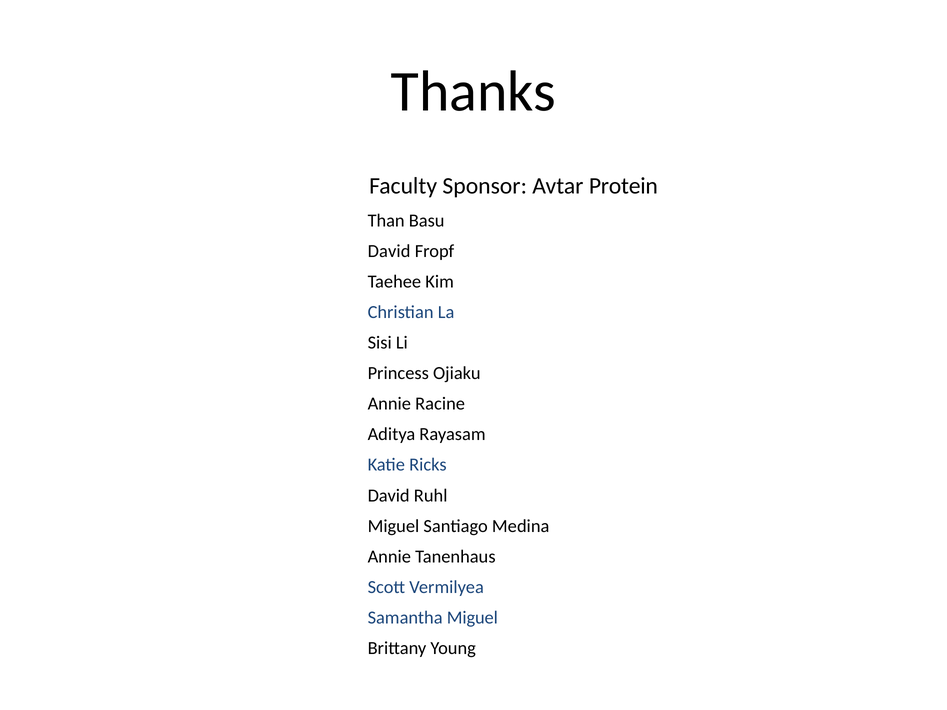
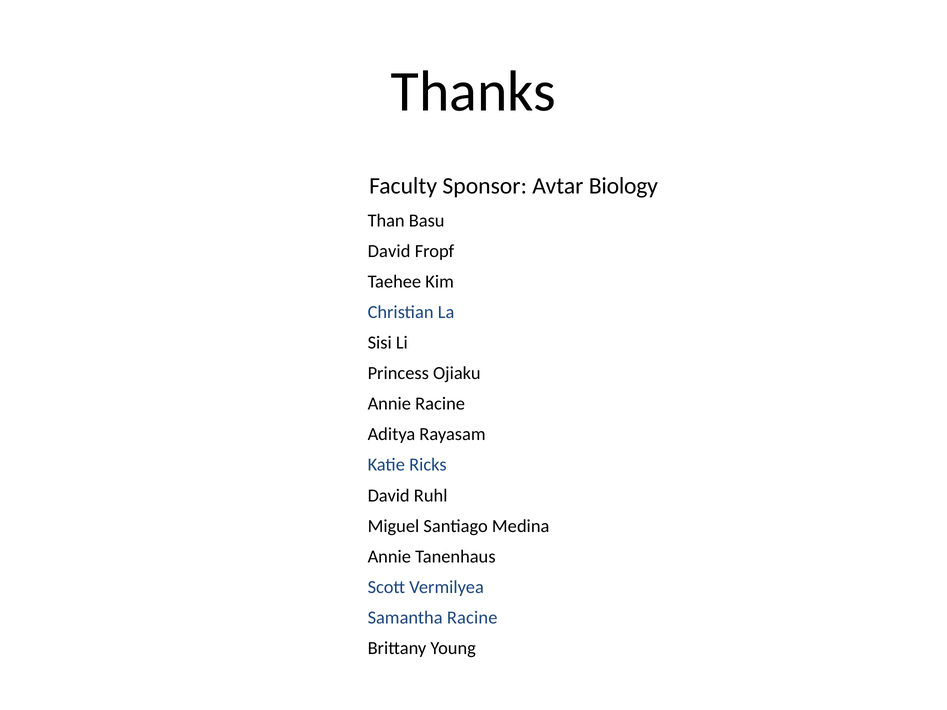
Protein: Protein -> Biology (623, 186)
Samantha Miguel: Miguel -> Racine (472, 618)
